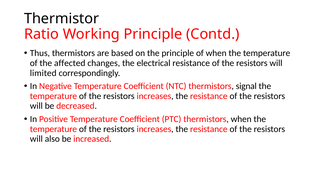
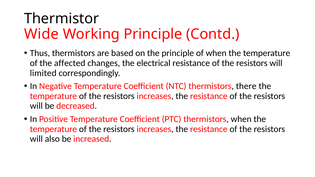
Ratio: Ratio -> Wide (41, 34)
signal: signal -> there (246, 86)
